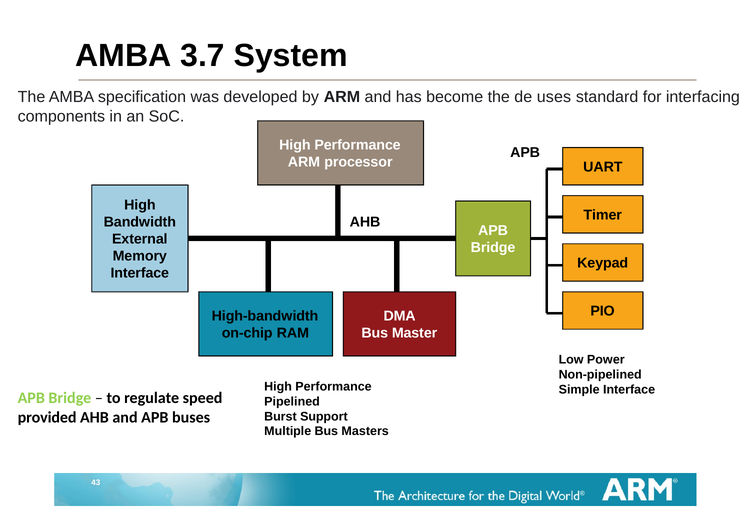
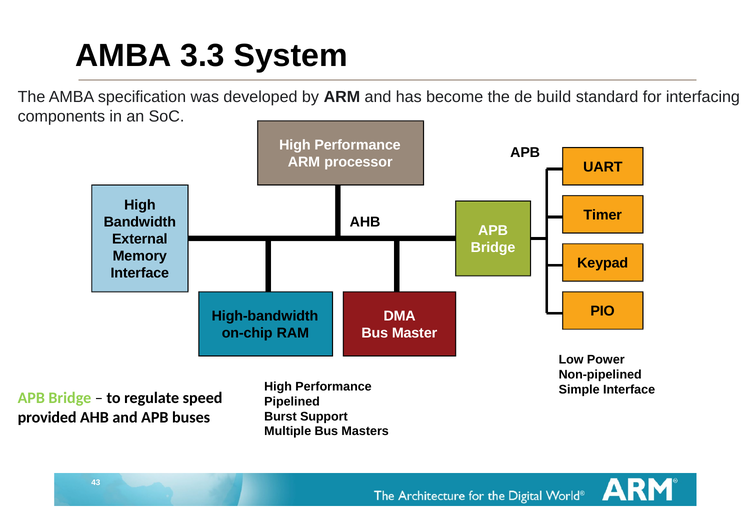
3.7: 3.7 -> 3.3 (202, 56)
uses: uses -> build (554, 97)
